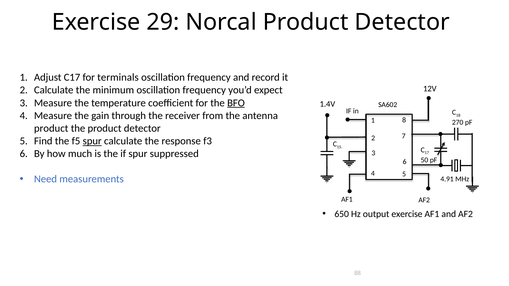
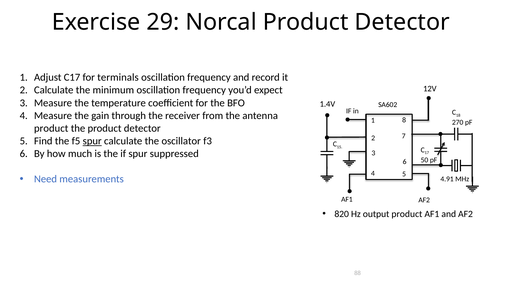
BFO underline: present -> none (236, 103)
response: response -> oscillator (181, 141)
650: 650 -> 820 (342, 214)
output exercise: exercise -> product (407, 214)
